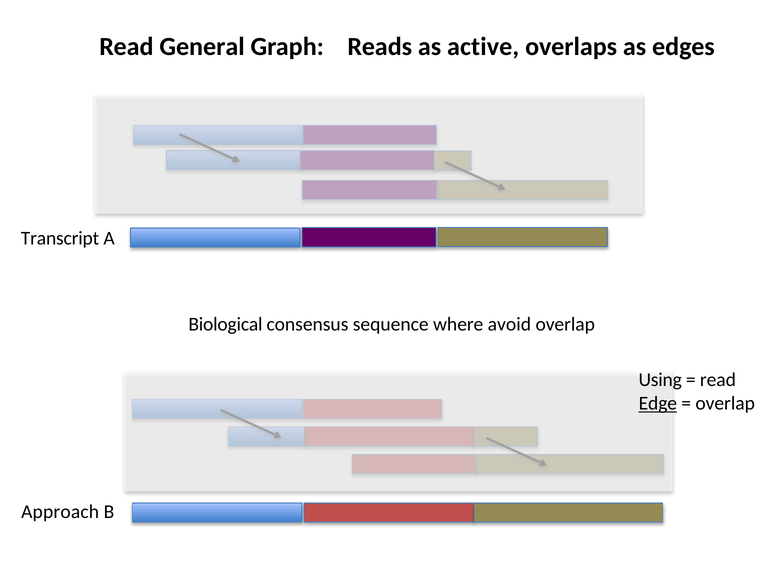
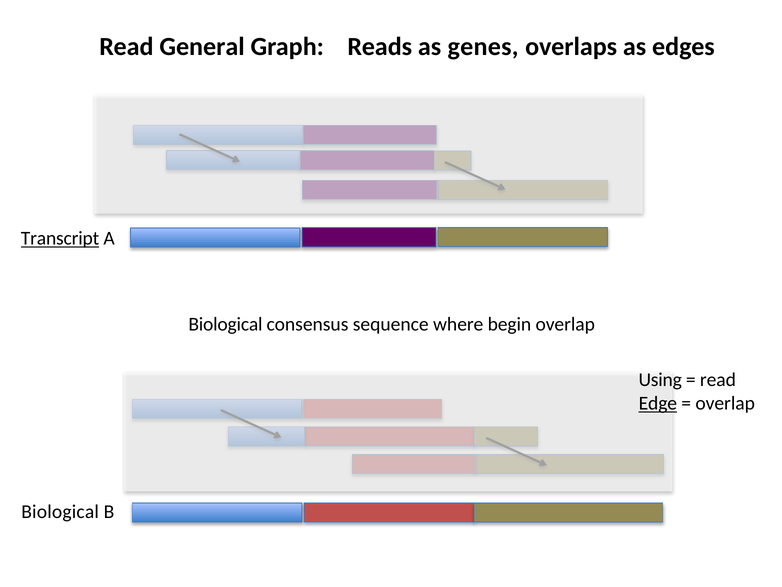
active: active -> genes (483, 47)
Transcript underline: none -> present (60, 238)
avoid: avoid -> begin (509, 324)
Approach: Approach -> Biological (60, 511)
